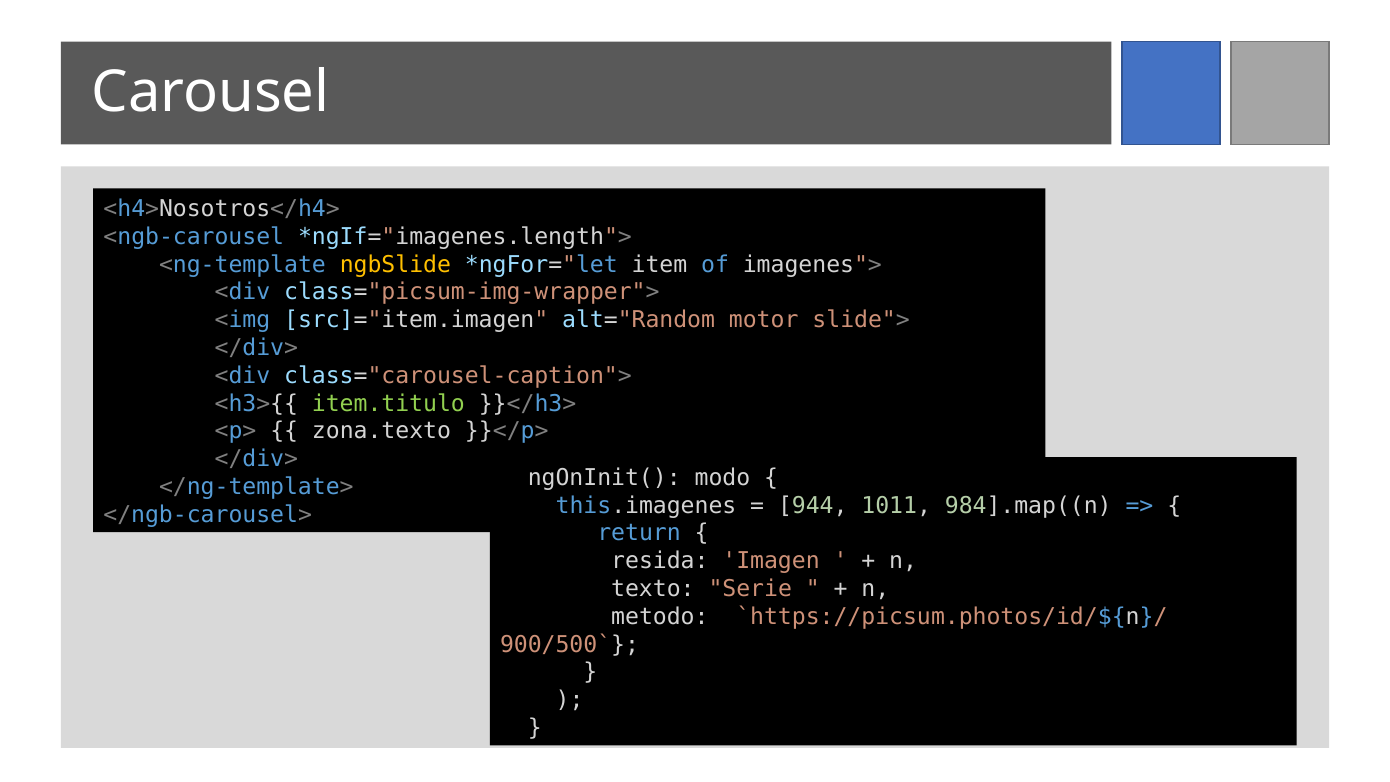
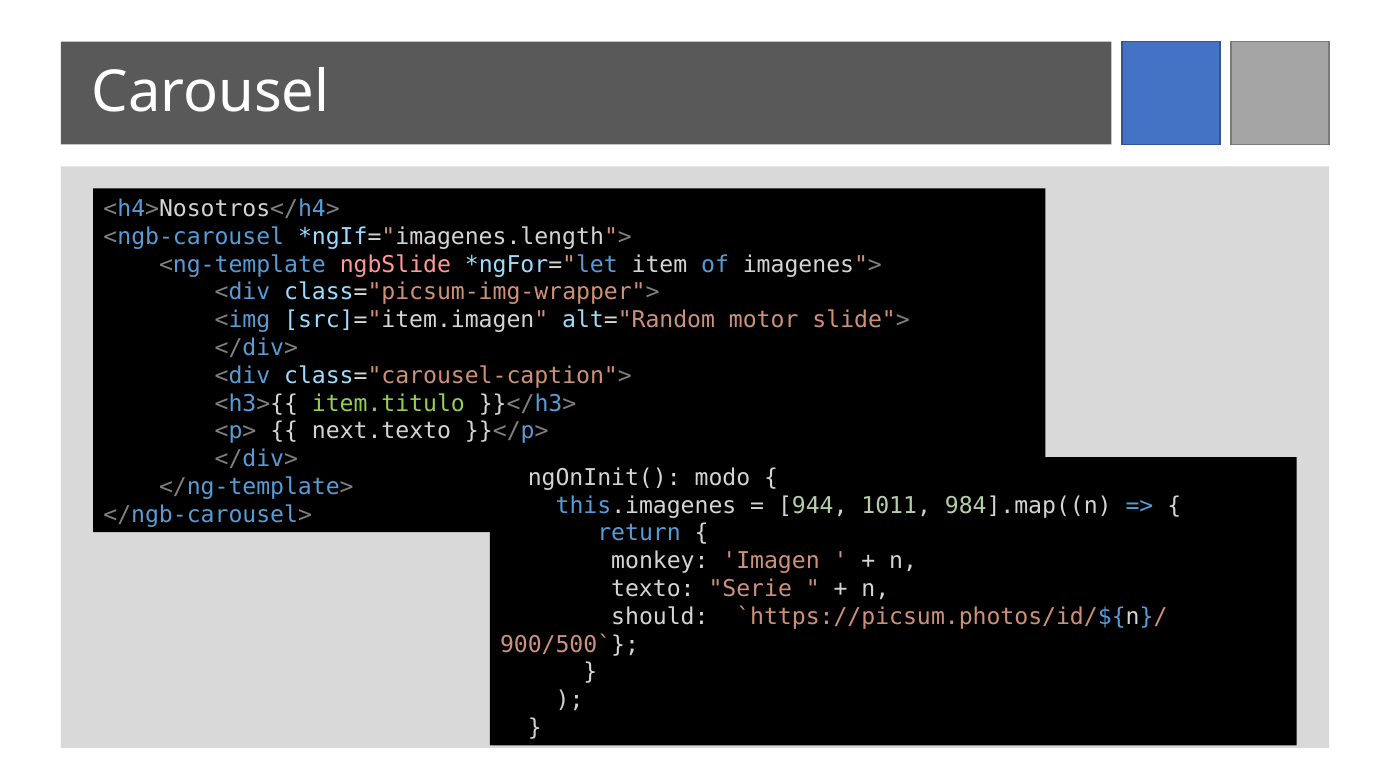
ngbSlide colour: yellow -> pink (395, 264)
zona.texto: zona.texto -> next.texto (381, 431)
resida: resida -> monkey (660, 561)
metodo: metodo -> should (660, 617)
